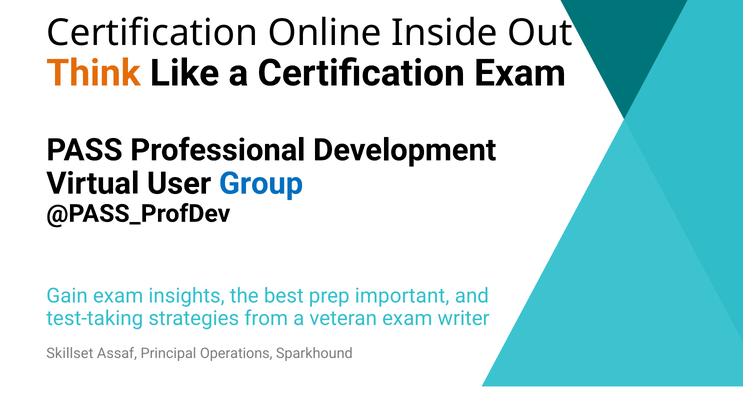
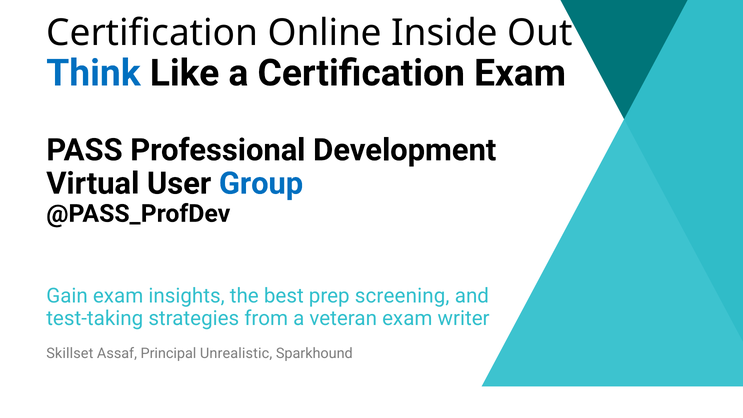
Think colour: orange -> blue (93, 73)
important: important -> screening (402, 296)
Operations: Operations -> Unrealistic (236, 354)
